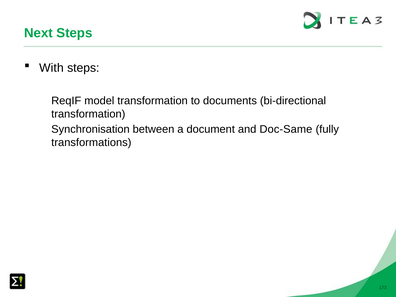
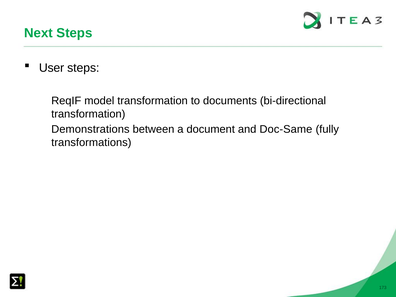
With: With -> User (52, 68)
Synchronisation: Synchronisation -> Demonstrations (90, 129)
